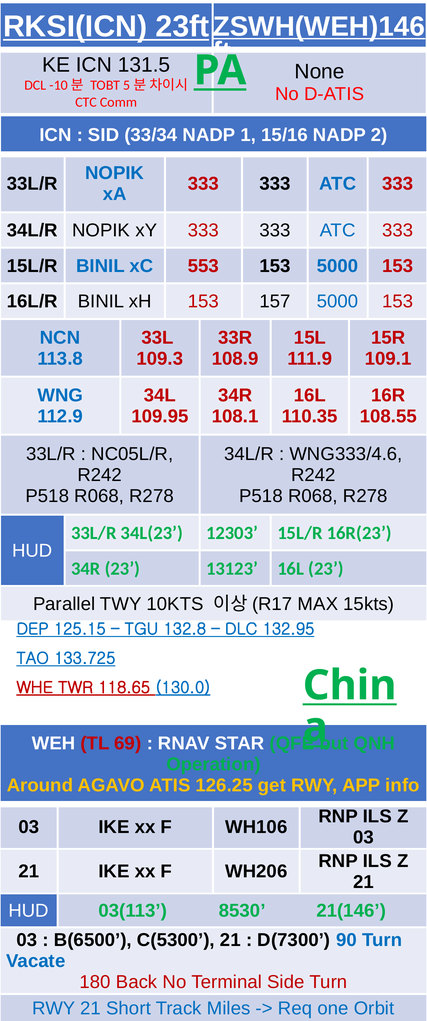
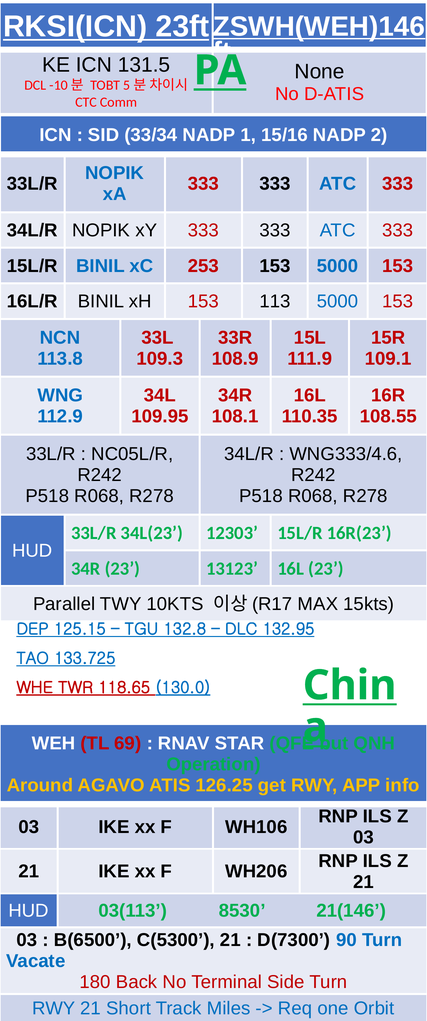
553: 553 -> 253 (203, 266)
157: 157 -> 113 (275, 302)
